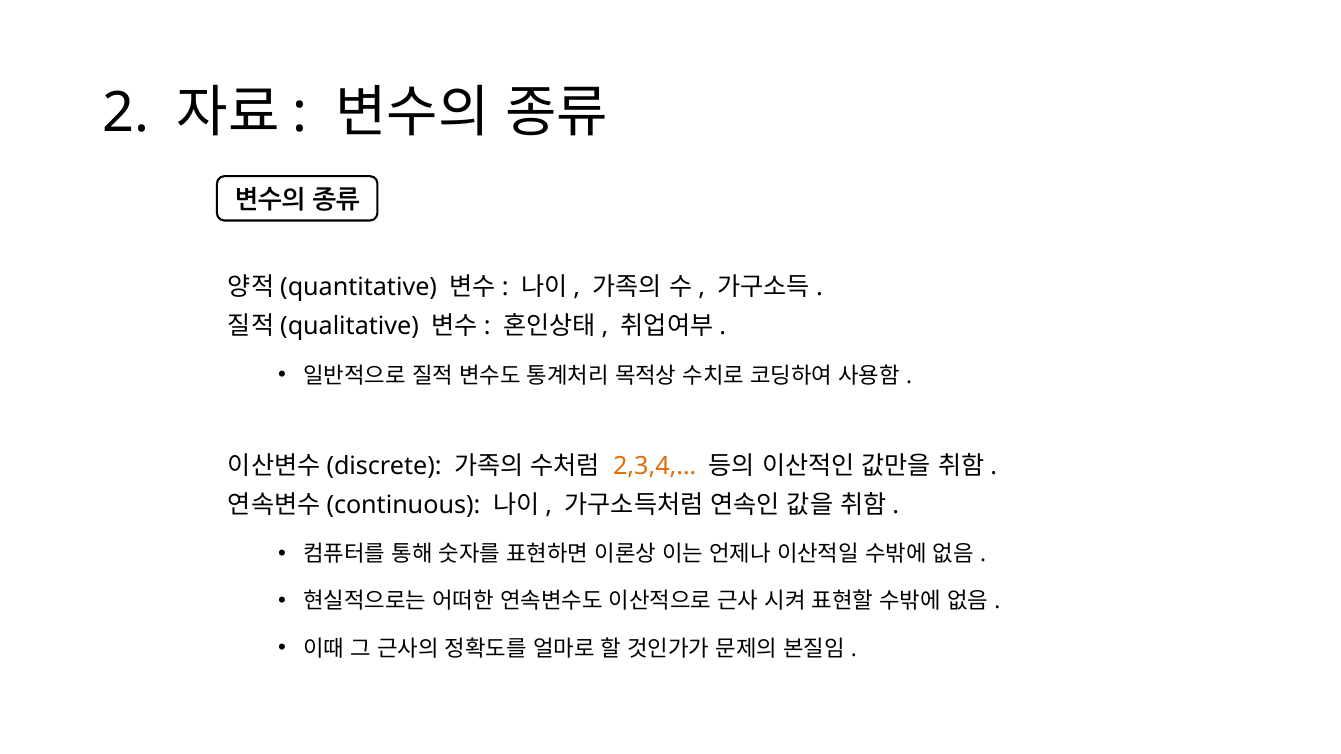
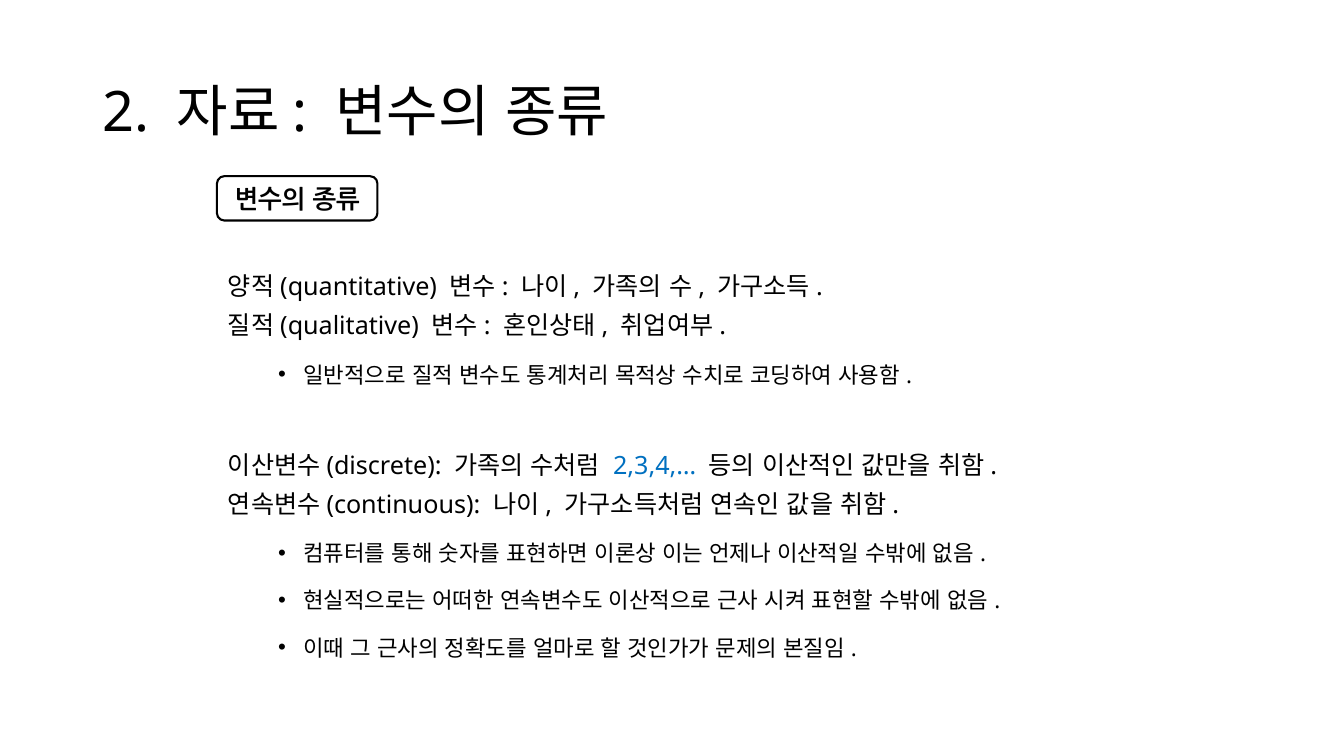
2,3,4,… colour: orange -> blue (655, 466)
